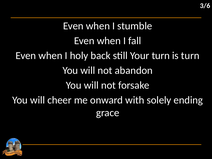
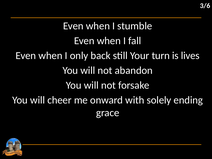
holy: holy -> only (79, 56)
is turn: turn -> lives (190, 56)
